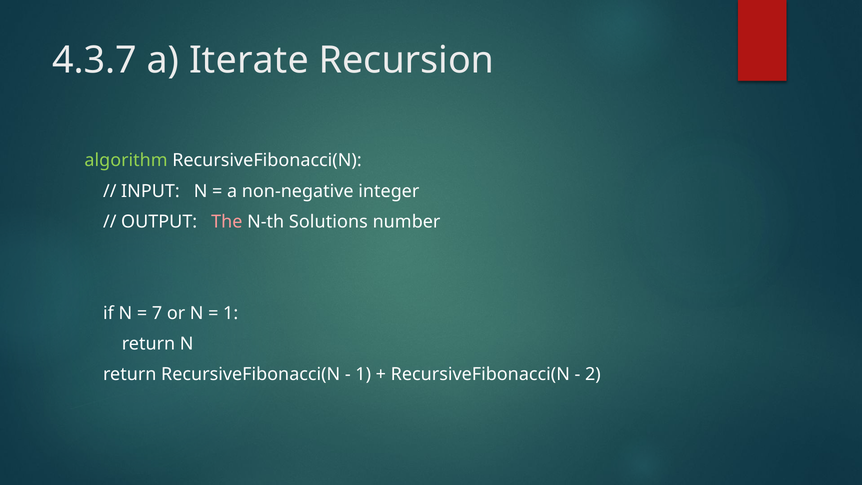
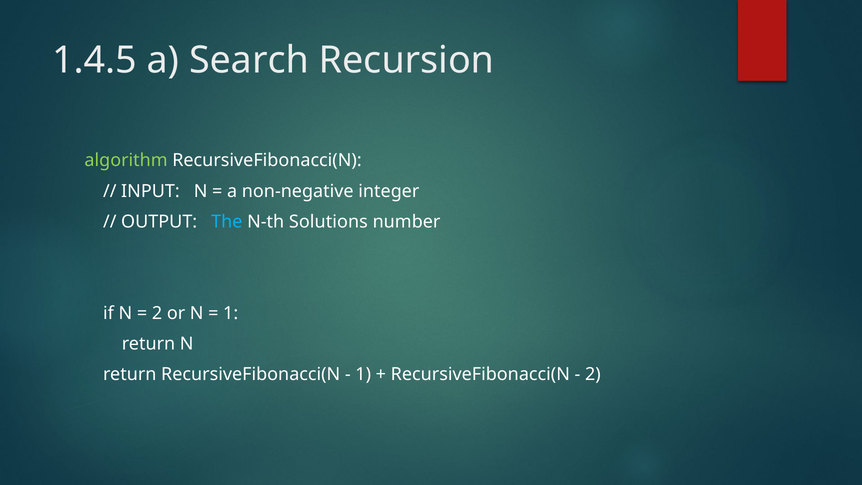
4.3.7: 4.3.7 -> 1.4.5 (95, 61)
Iterate: Iterate -> Search (249, 61)
The colour: pink -> light blue (227, 222)
7: 7 -> 2 (157, 313)
